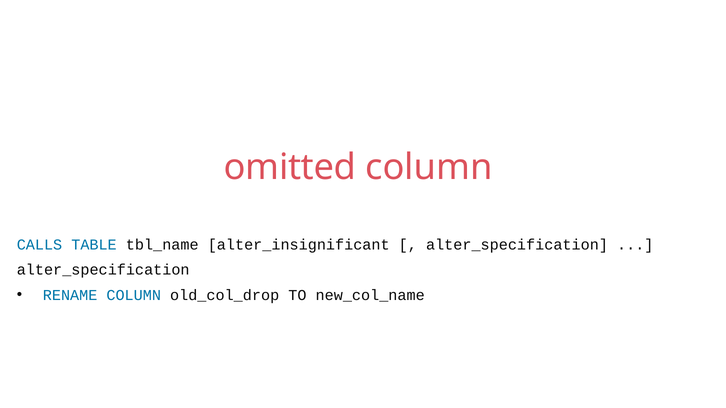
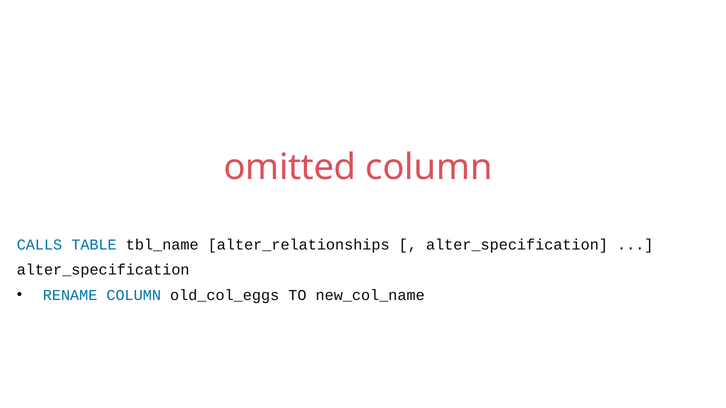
alter_insignificant: alter_insignificant -> alter_relationships (299, 245)
old_col_drop: old_col_drop -> old_col_eggs (225, 296)
